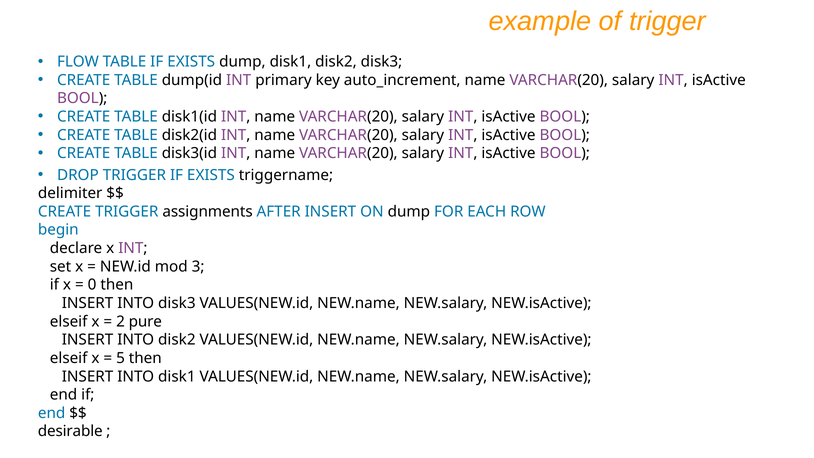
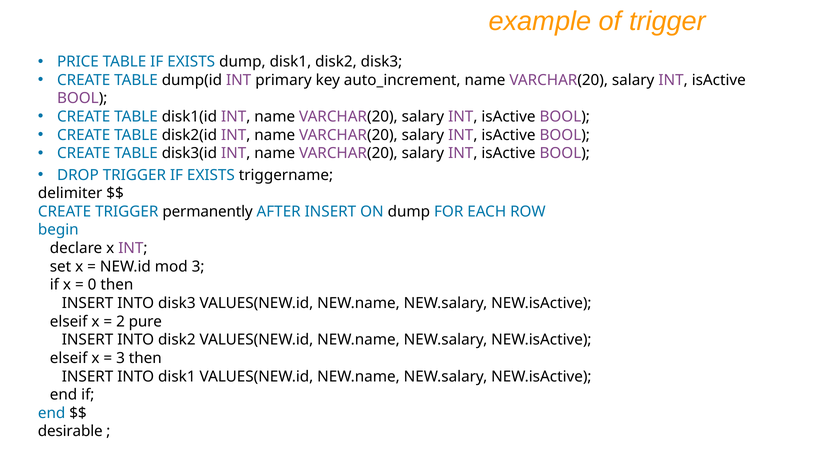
FLOW: FLOW -> PRICE (78, 62)
assignments: assignments -> permanently (208, 212)
5: 5 -> 3 (121, 358)
